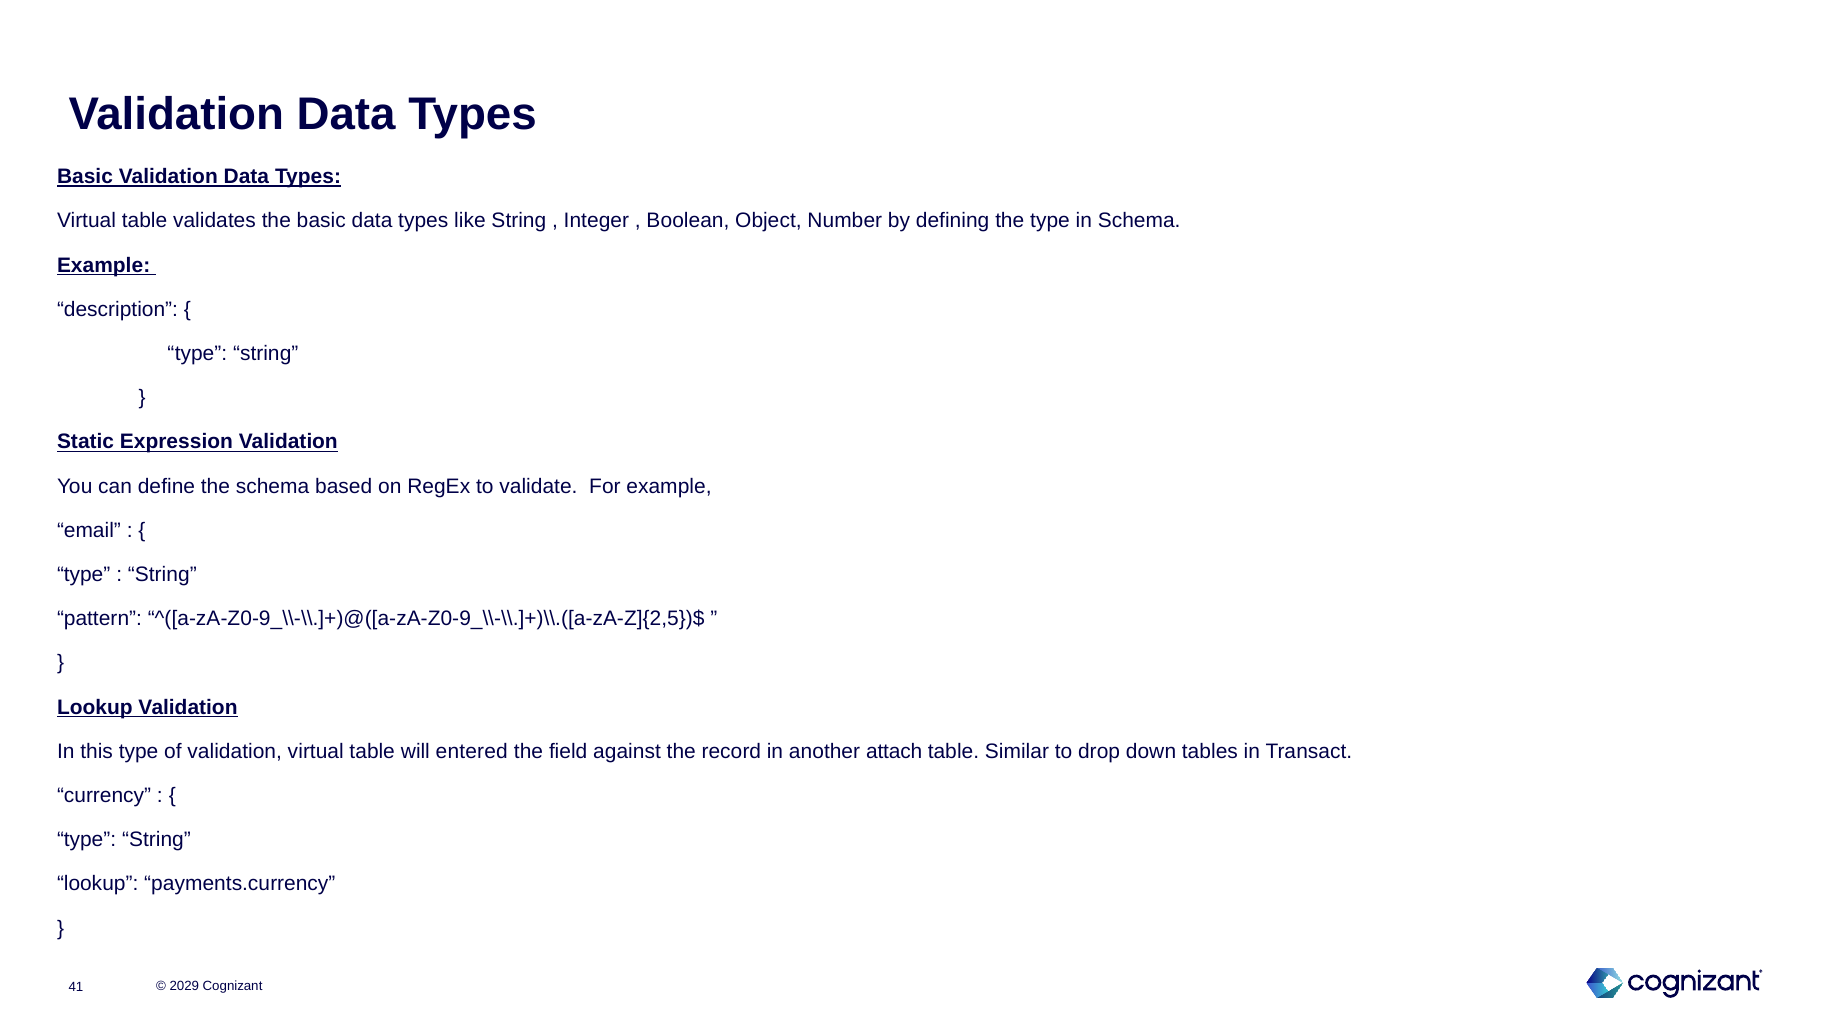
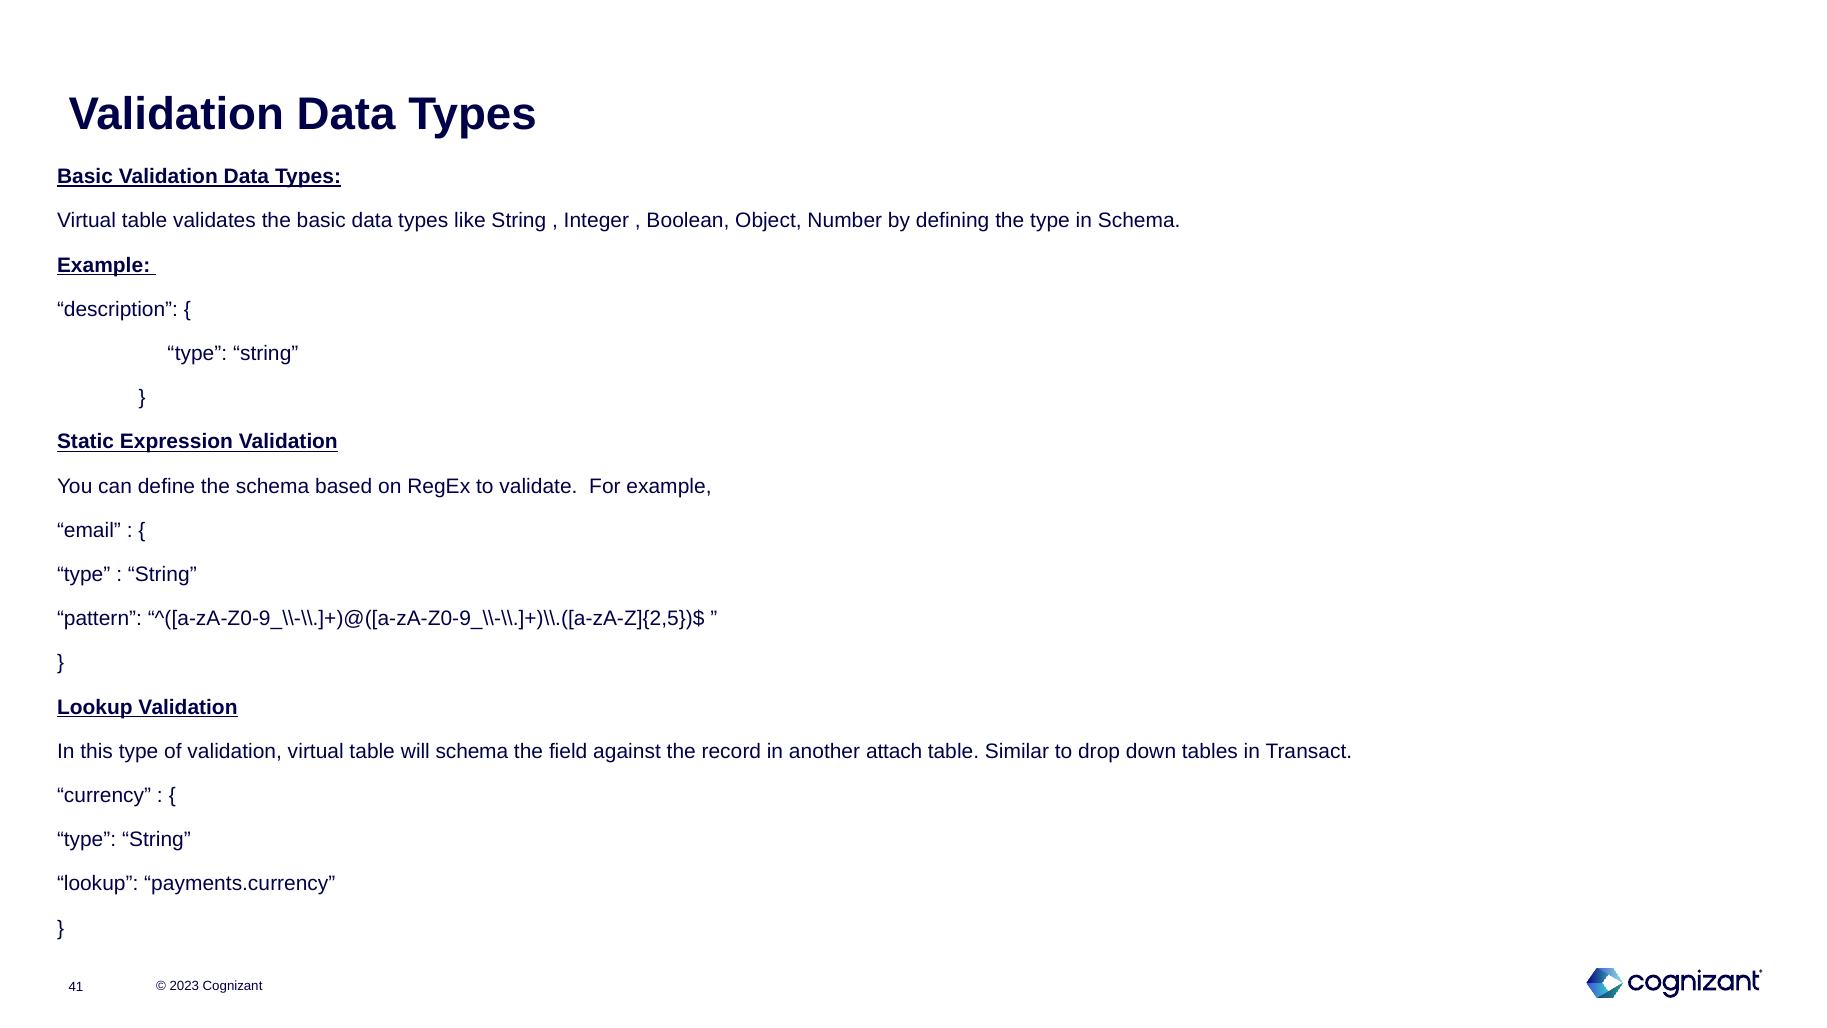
will entered: entered -> schema (472, 751)
2029: 2029 -> 2023 (184, 986)
